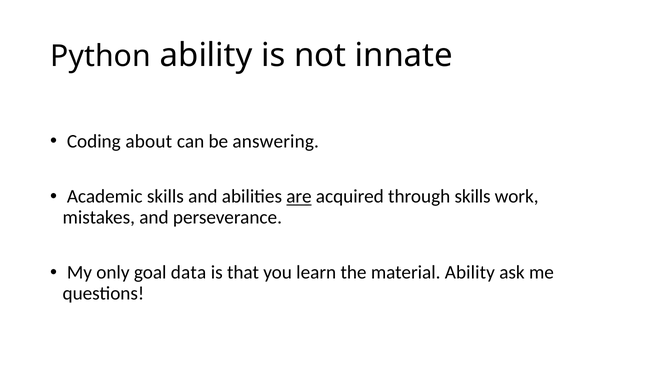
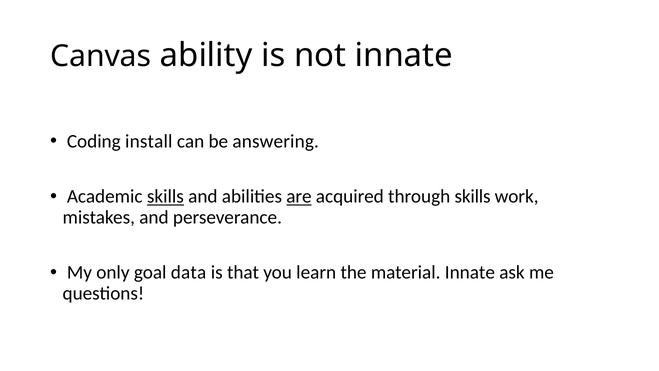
Python: Python -> Canvas (101, 56)
about: about -> install (149, 141)
skills underline: none -> present (165, 196)
material Ability: Ability -> Innate (470, 272)
